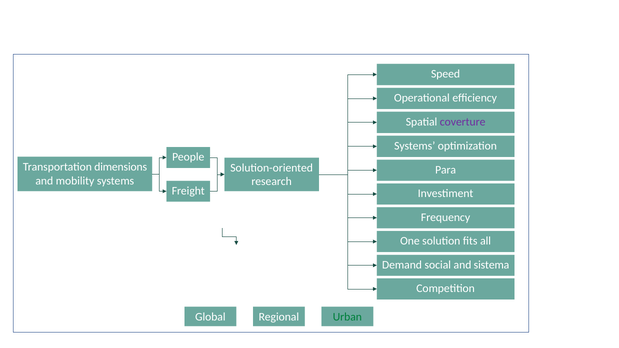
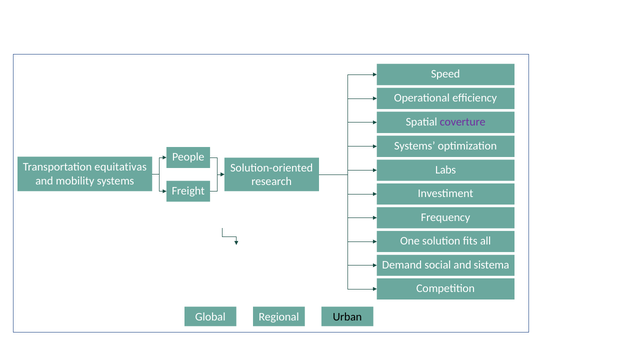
dimensions: dimensions -> equitativas (121, 167)
Para: Para -> Labs (446, 170)
Urban colour: green -> black (347, 317)
